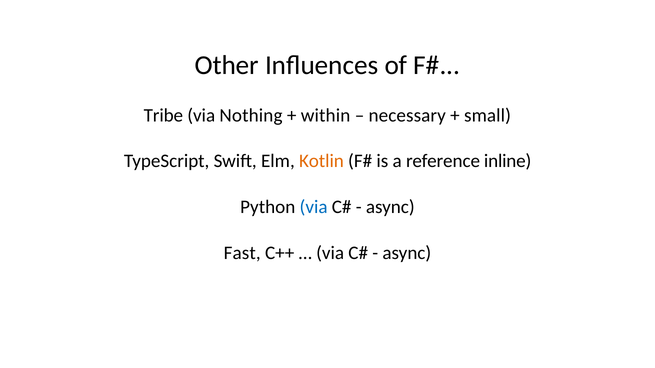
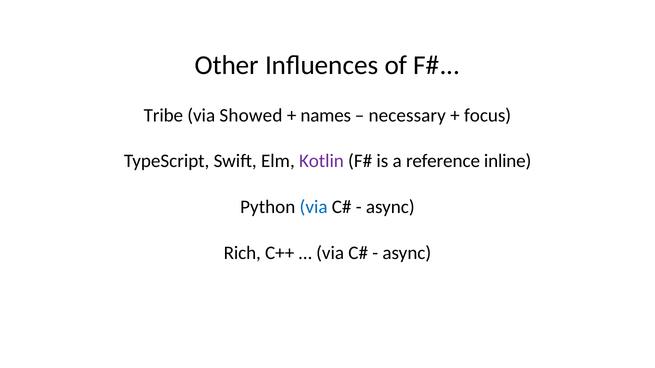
Nothing: Nothing -> Showed (251, 115)
within: within -> names (326, 115)
small: small -> focus (488, 115)
Kotlin colour: orange -> purple (321, 161)
Fast: Fast -> Rich (242, 253)
